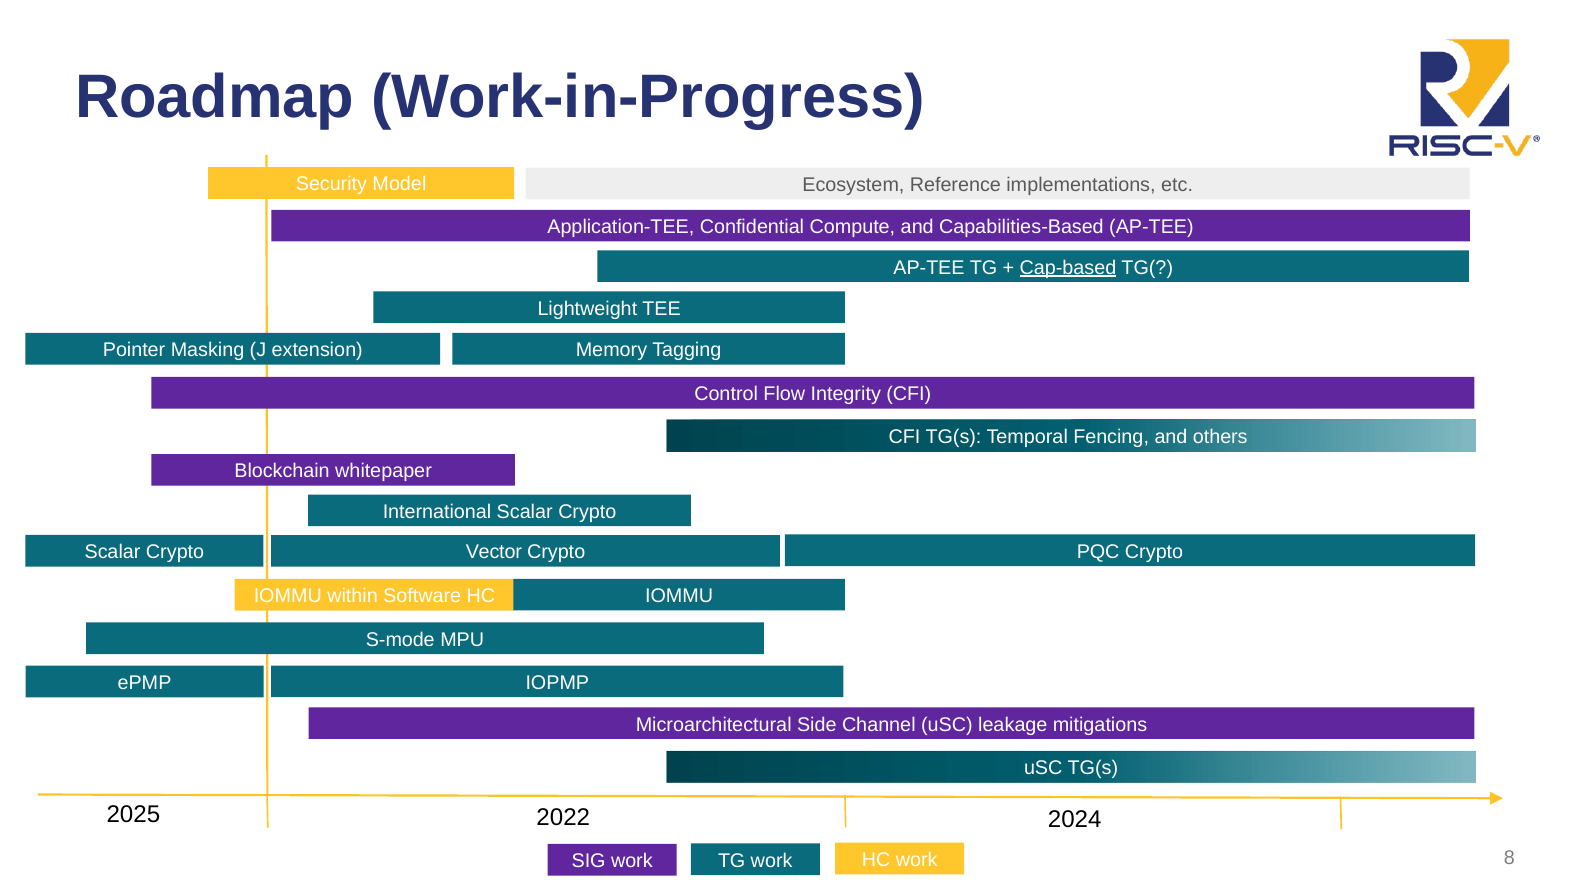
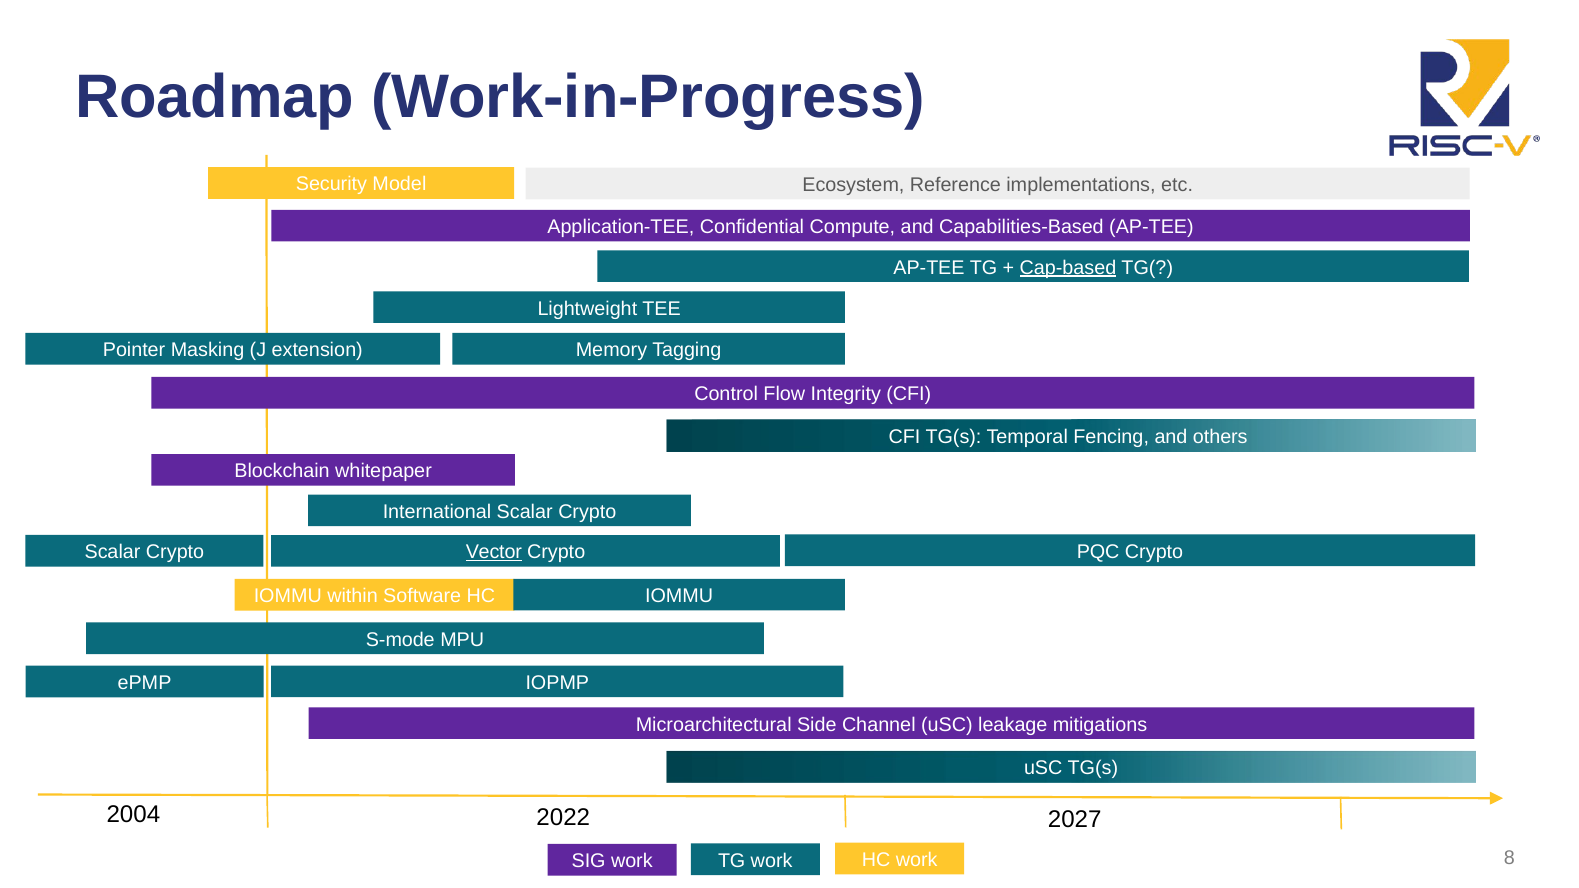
Vector underline: none -> present (494, 552)
2025: 2025 -> 2004 (133, 814)
2024: 2024 -> 2027 (1075, 819)
